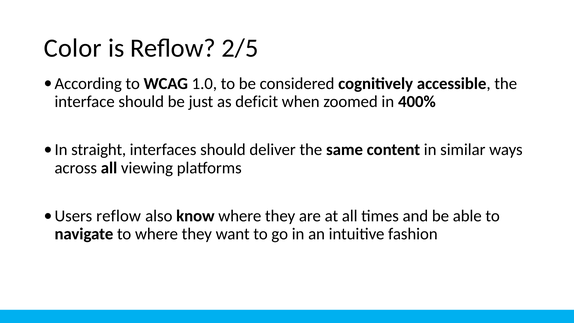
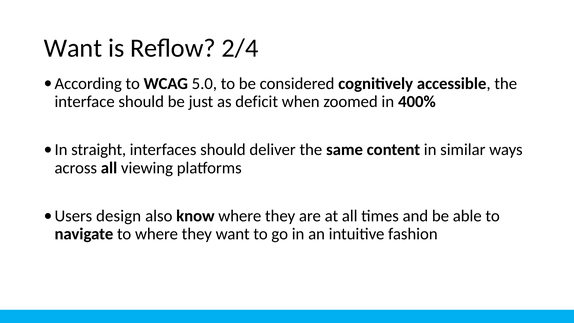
Color: Color -> Want (73, 48)
2/5: 2/5 -> 2/4 (240, 48)
1.0: 1.0 -> 5.0 (204, 83)
Users reflow: reflow -> design (119, 216)
